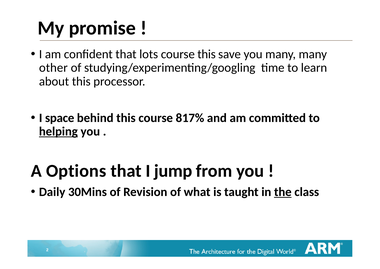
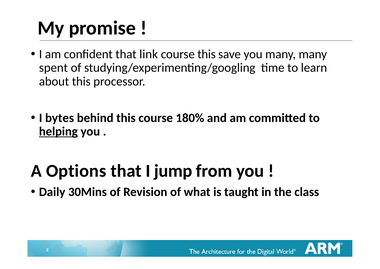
lots: lots -> link (149, 54)
other: other -> spent (53, 68)
space: space -> bytes (60, 118)
817%: 817% -> 180% (190, 118)
the underline: present -> none (283, 192)
